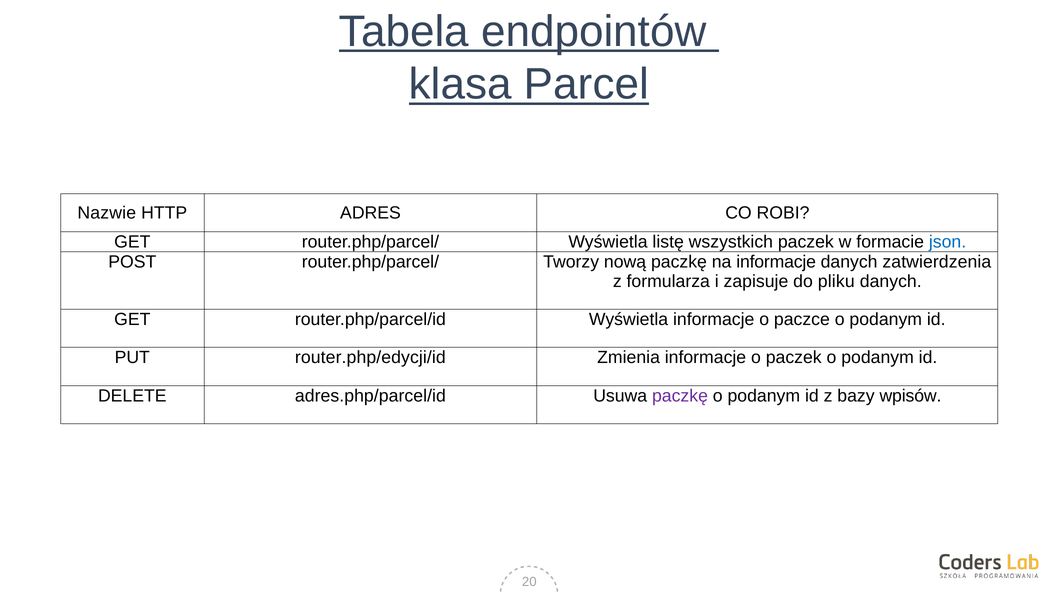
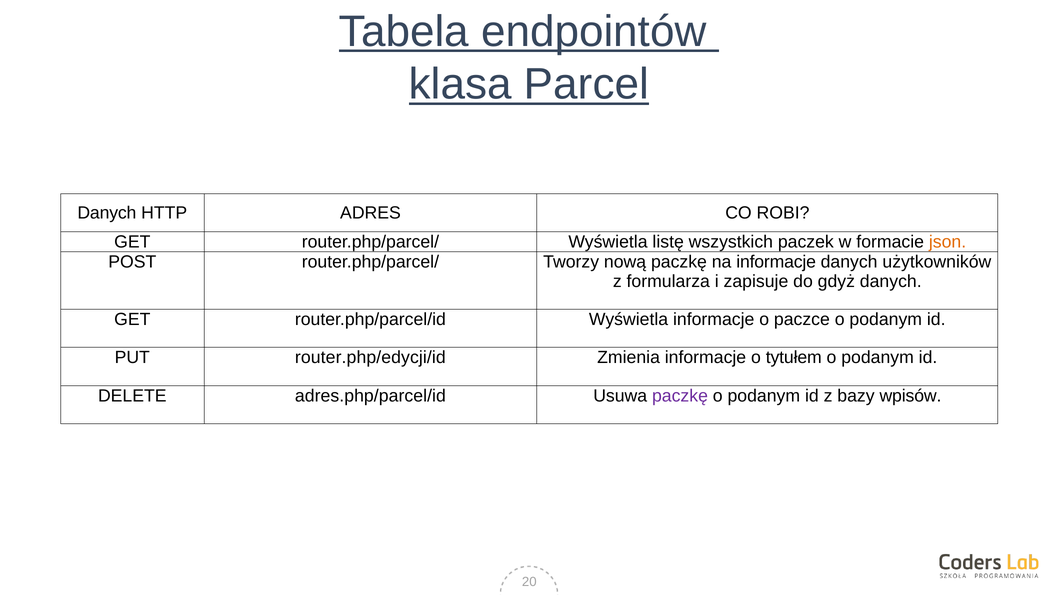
Nazwie: Nazwie -> Danych (107, 213)
json colour: blue -> orange (948, 242)
zatwierdzenia: zatwierdzenia -> użytkowników (937, 262)
pliku: pliku -> gdyż (836, 282)
o paczek: paczek -> tytułem (794, 358)
